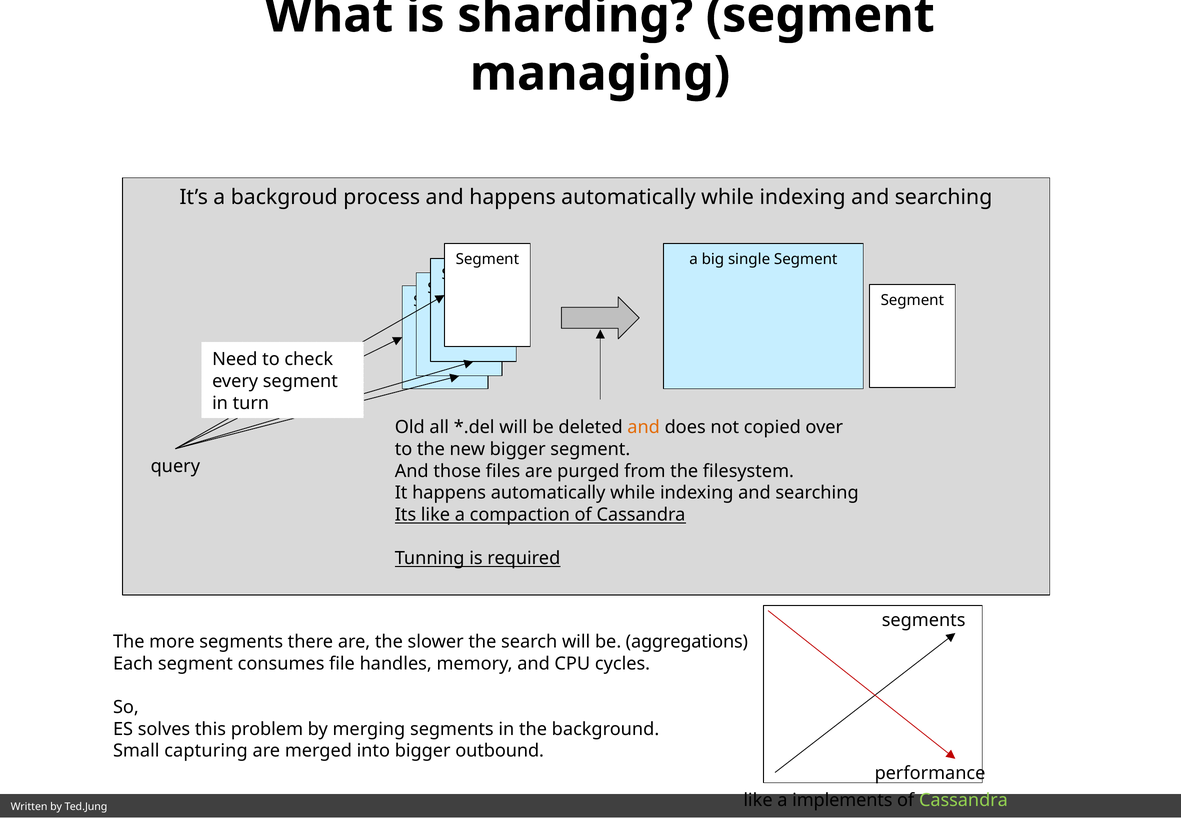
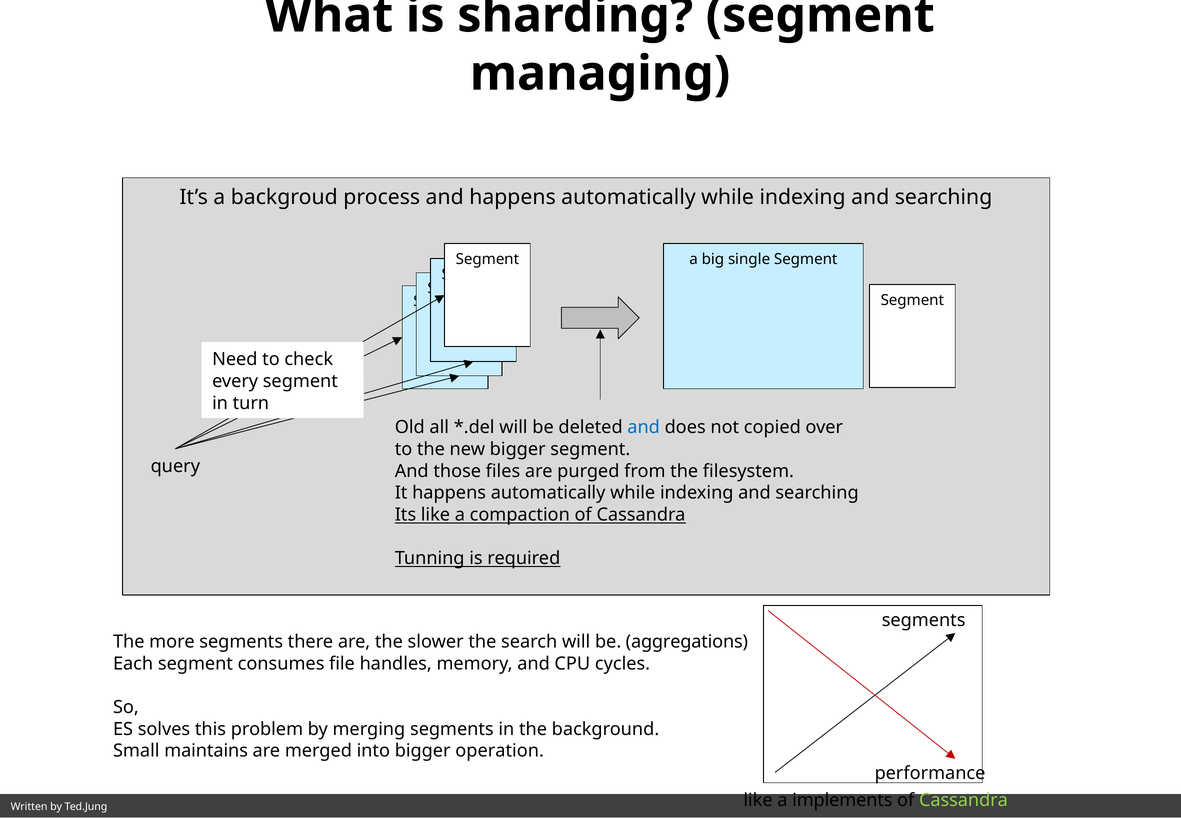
and colour: orange -> blue (644, 427)
capturing: capturing -> maintains (206, 751)
outbound: outbound -> operation (500, 751)
